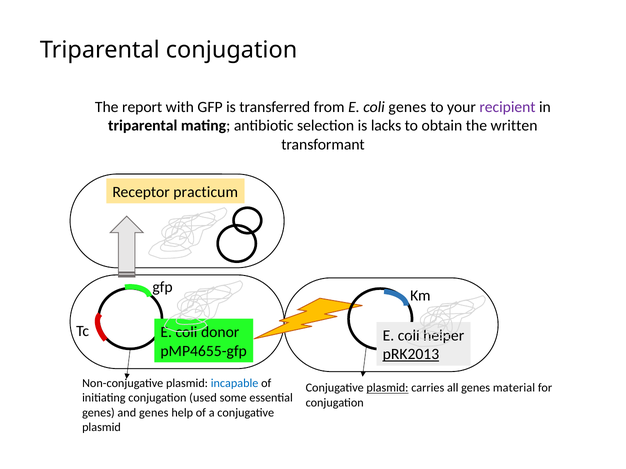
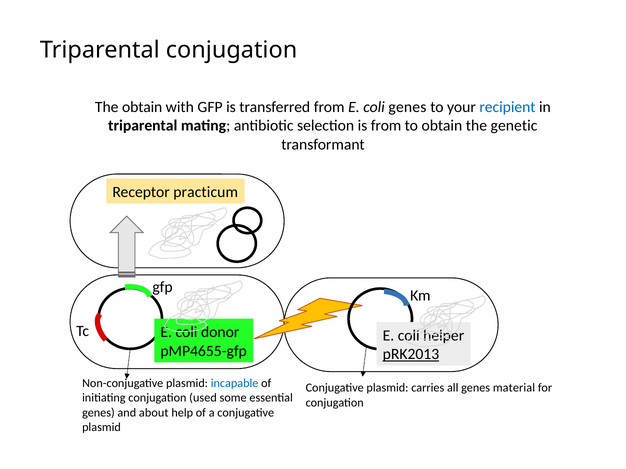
The report: report -> obtain (142, 107)
recipient colour: purple -> blue (508, 107)
is lacks: lacks -> from (386, 126)
written: written -> genetic (514, 126)
plasmid underline: present -> none (387, 388)
and genes: genes -> about (154, 413)
